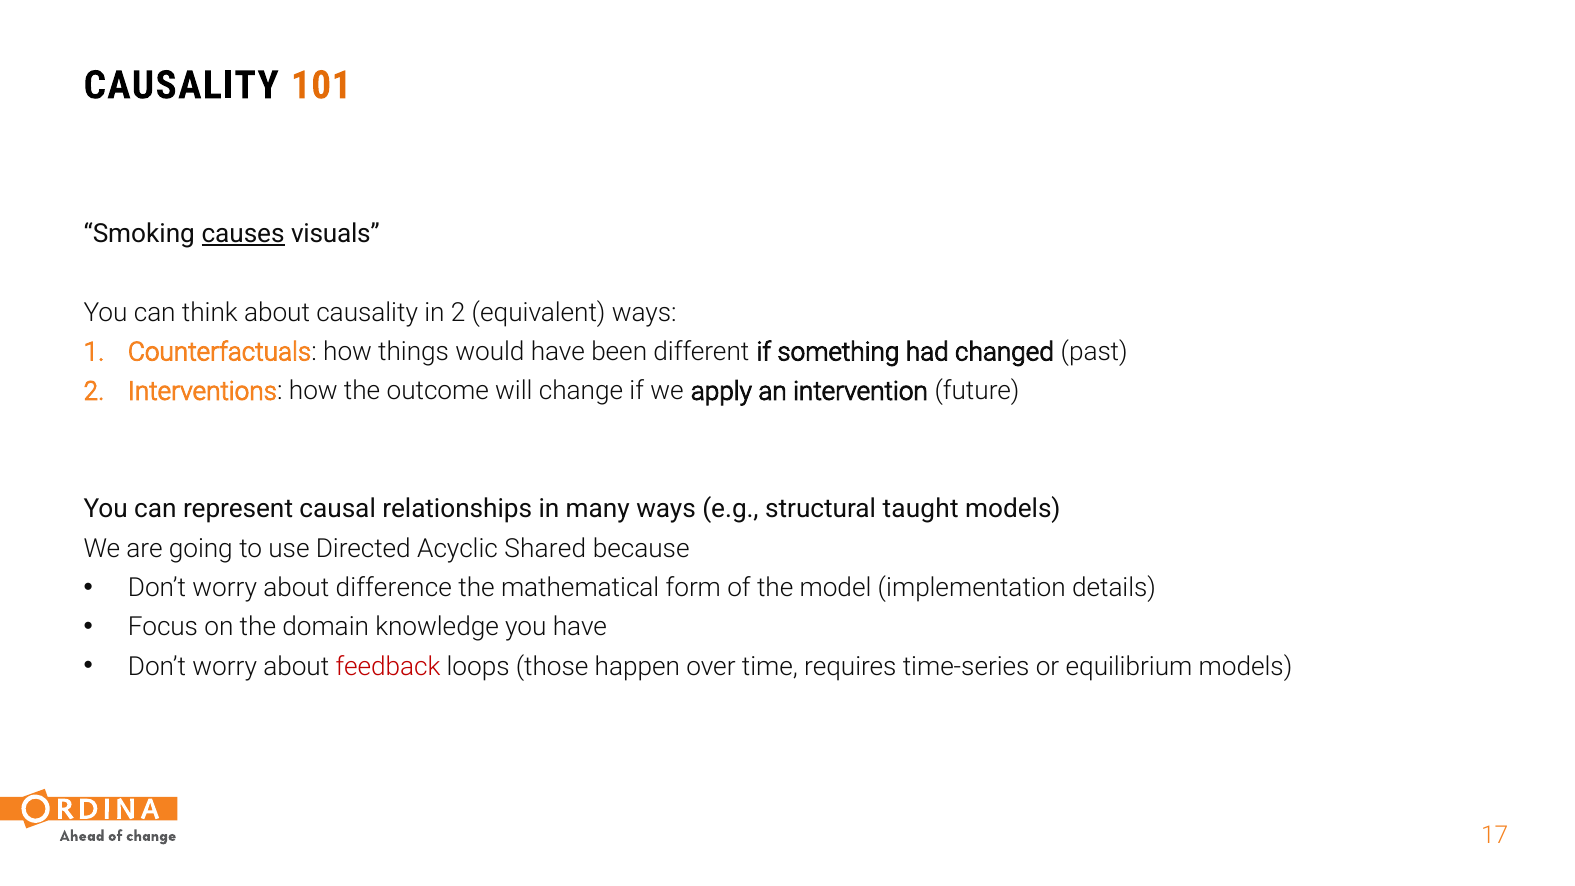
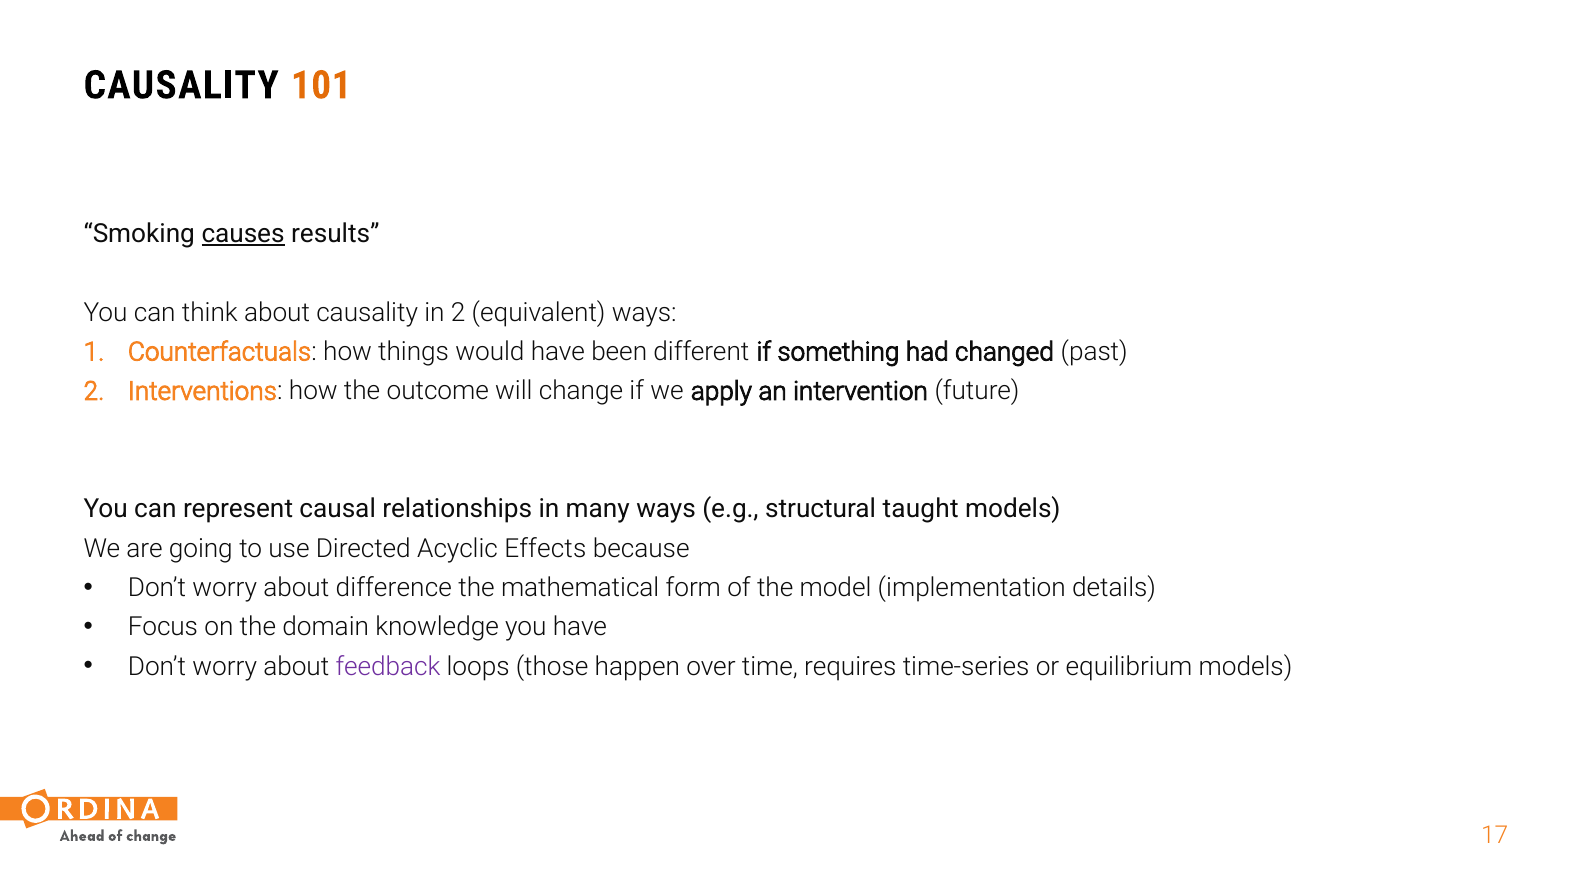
visuals: visuals -> results (335, 234)
Shared: Shared -> Effects (545, 549)
feedback colour: red -> purple (388, 667)
